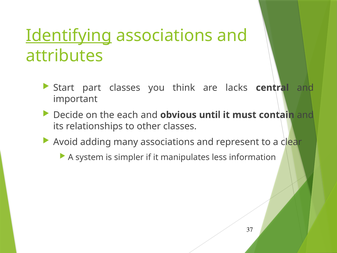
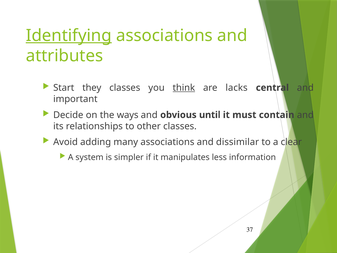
part: part -> they (92, 88)
think underline: none -> present (184, 88)
each: each -> ways (128, 115)
represent: represent -> dissimilar (238, 142)
